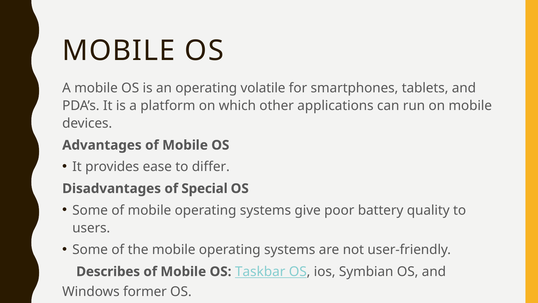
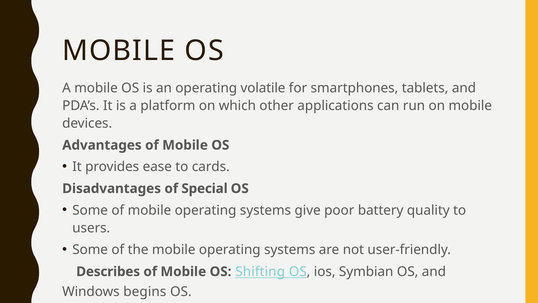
differ: differ -> cards (211, 167)
Taskbar: Taskbar -> Shifting (260, 271)
former: former -> begins (145, 291)
